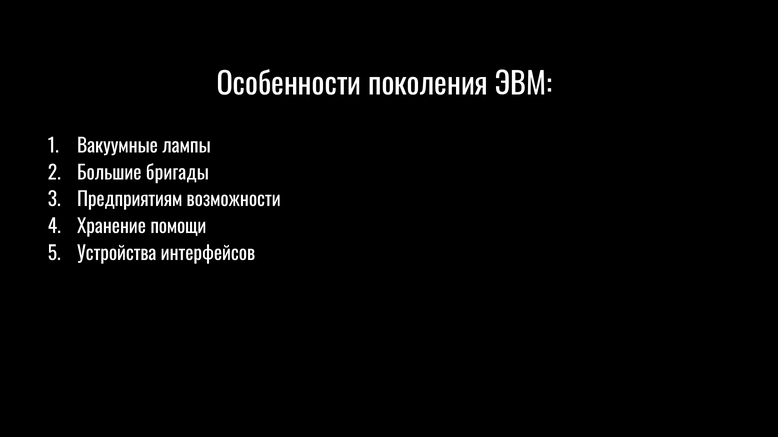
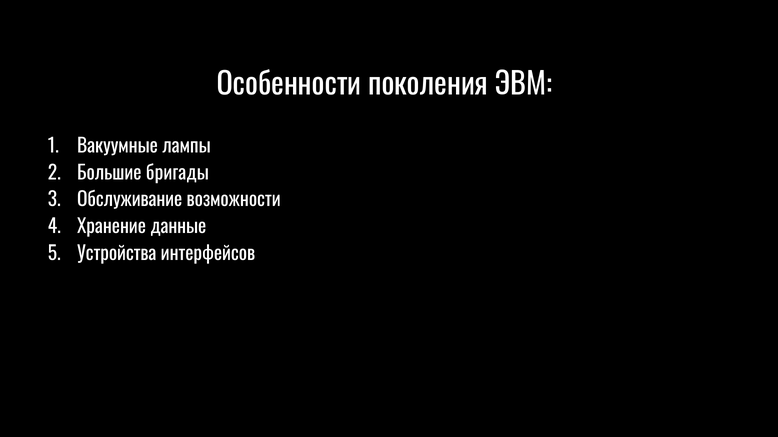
Предприятиям: Предприятиям -> Обслуживание (130, 200)
помощи: помощи -> данные (178, 227)
